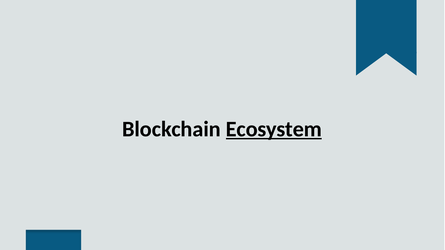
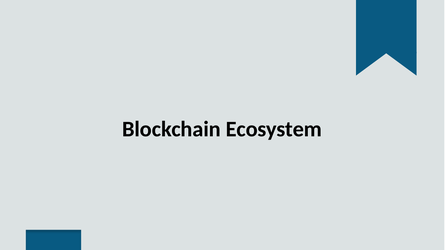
Ecosystem underline: present -> none (274, 129)
